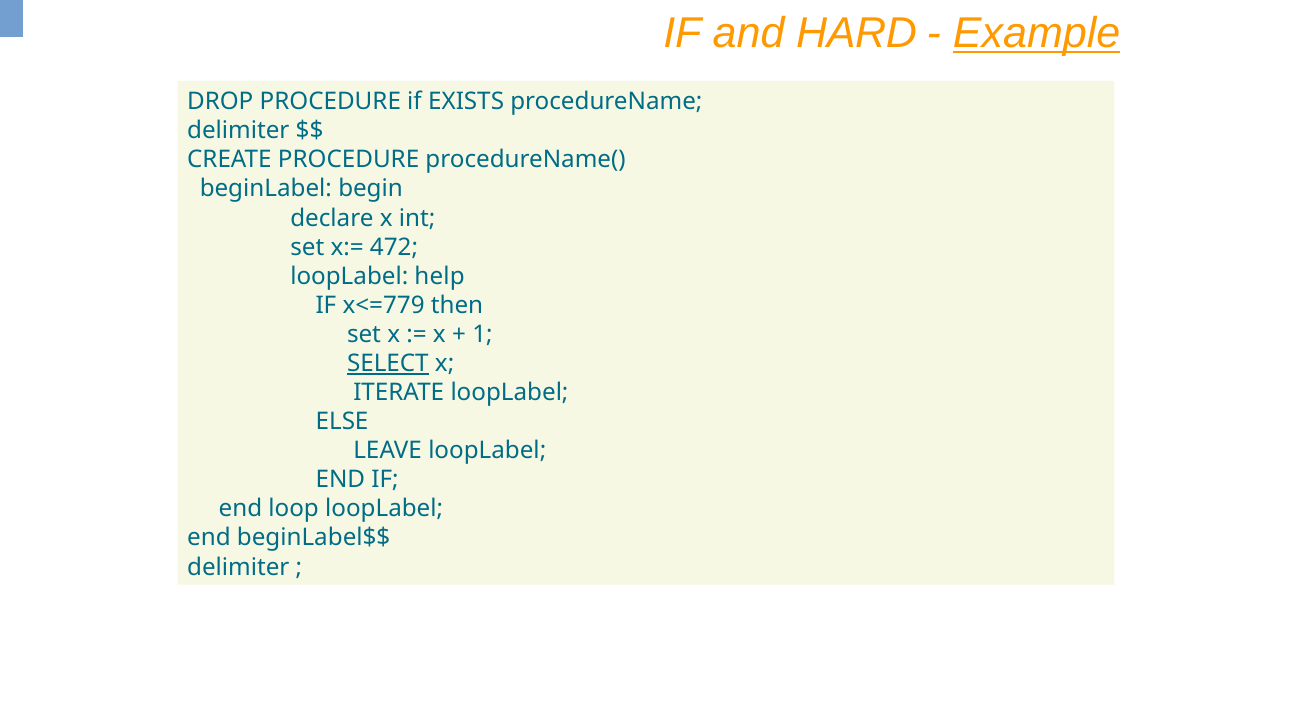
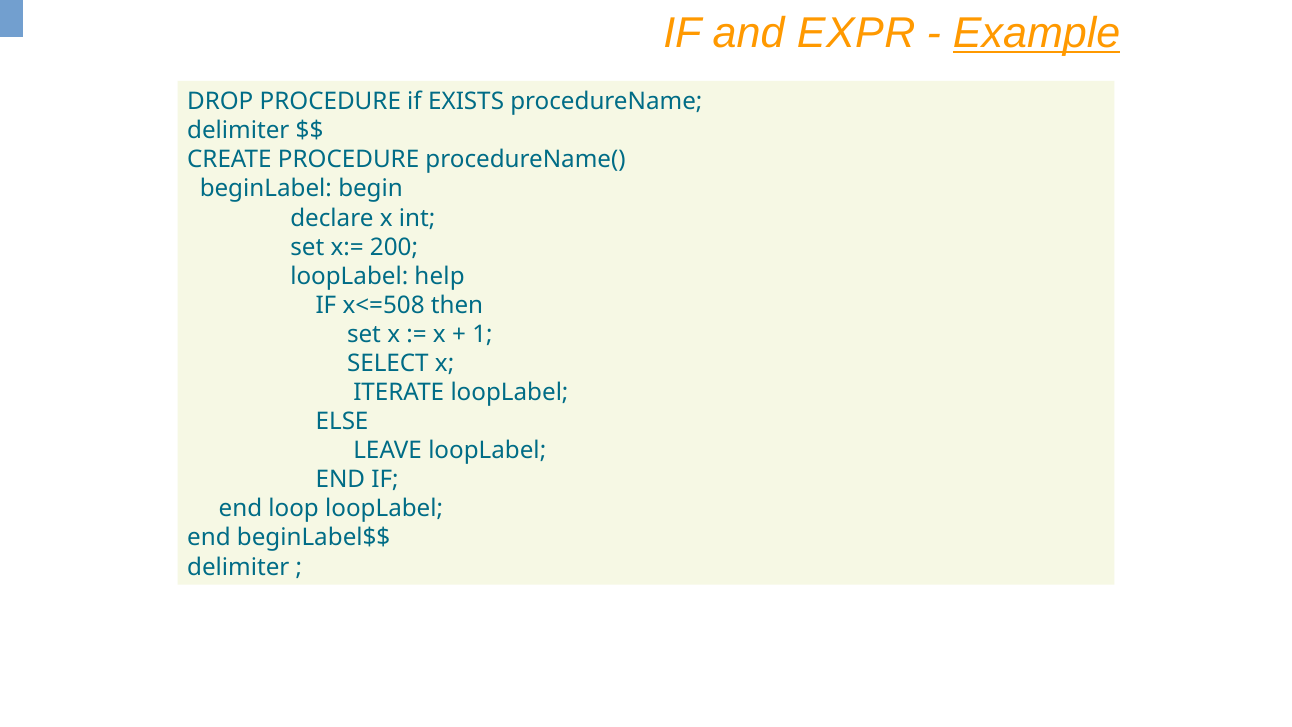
HARD: HARD -> EXPR (856, 34)
472: 472 -> 200 (394, 247)
x<=779: x<=779 -> x<=508 (384, 305)
SELECT underline: present -> none (388, 363)
